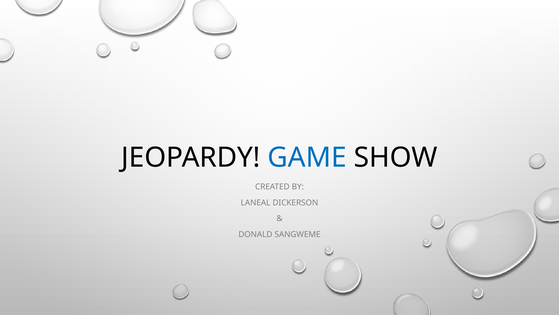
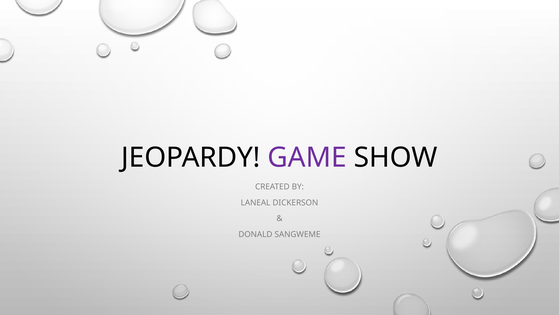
GAME colour: blue -> purple (307, 157)
